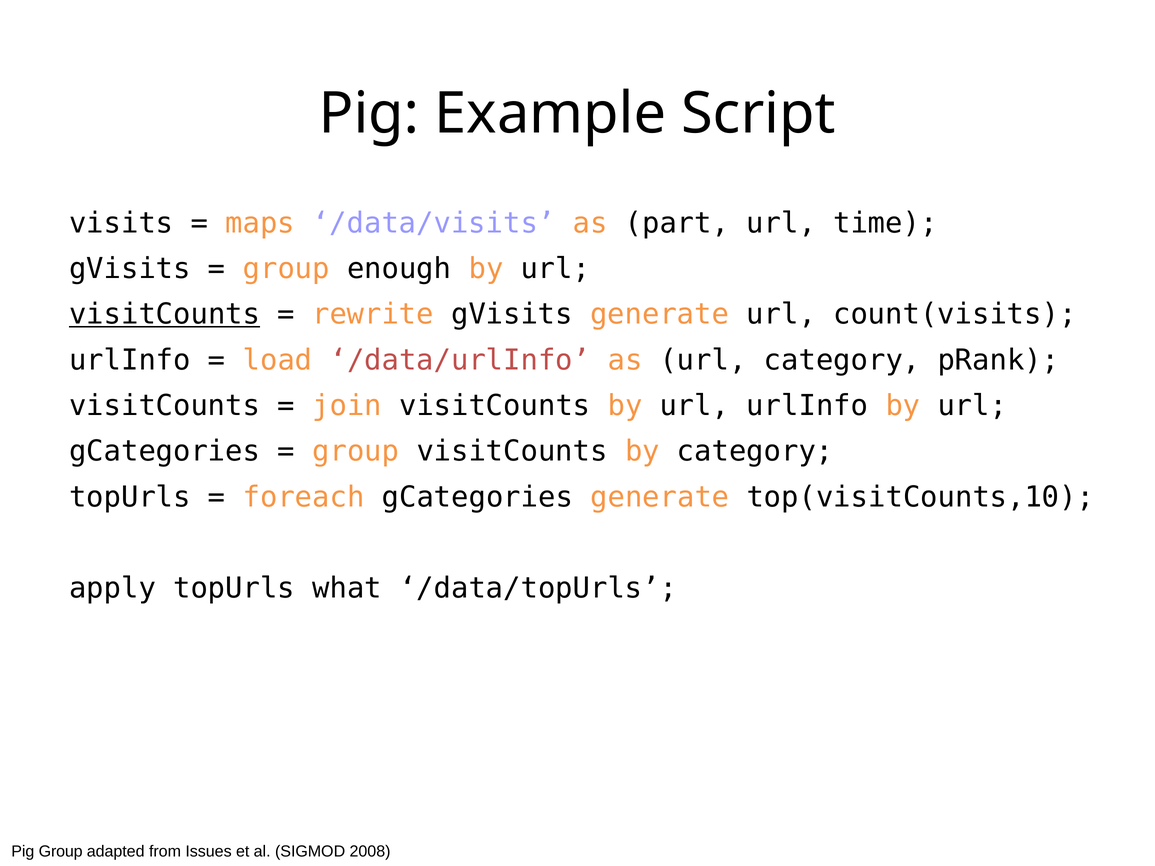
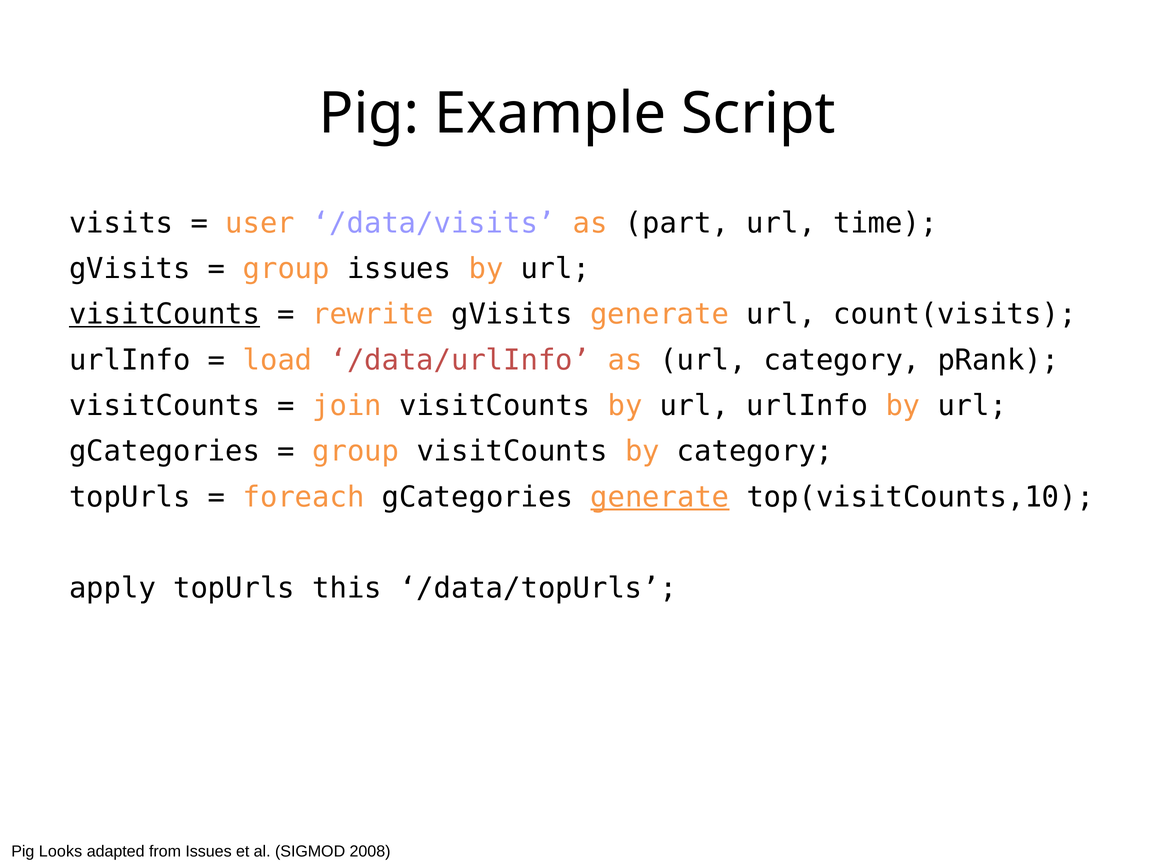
maps: maps -> user (260, 223)
group enough: enough -> issues (399, 269)
generate underline: none -> present (660, 497)
what: what -> this (347, 588)
Pig Group: Group -> Looks (61, 852)
